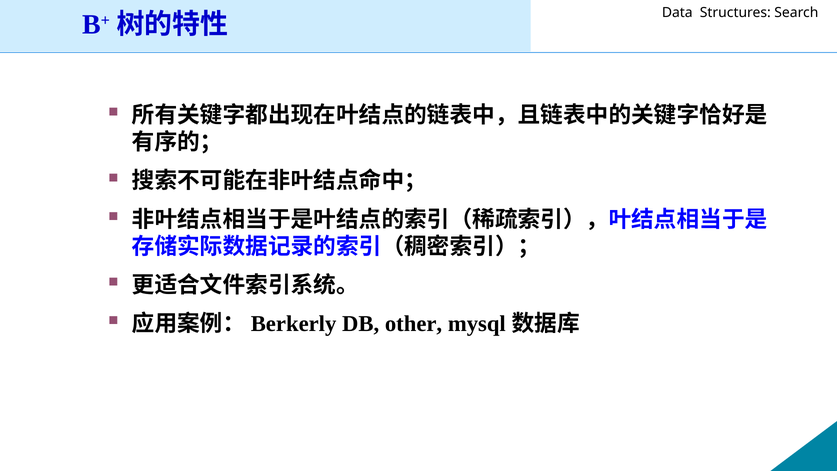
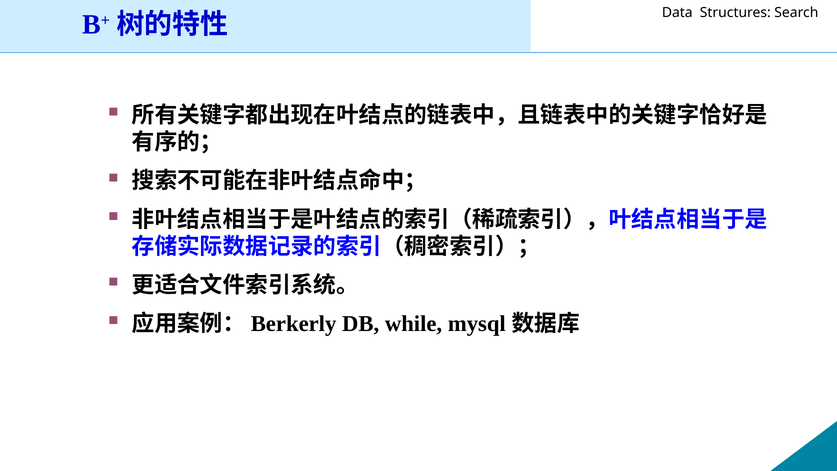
other: other -> while (414, 324)
